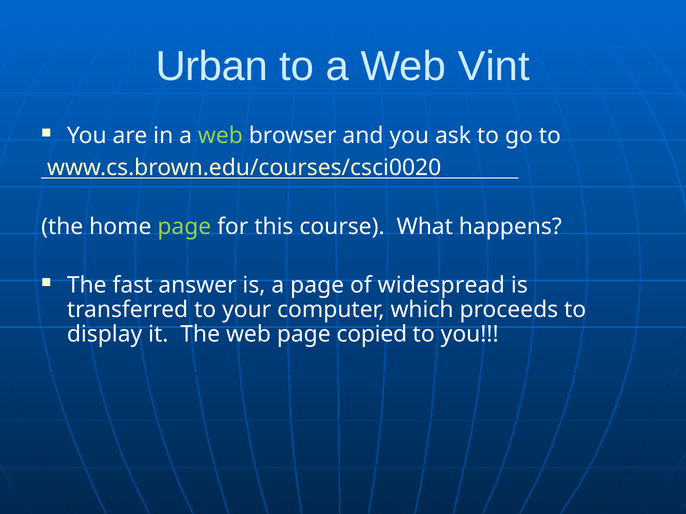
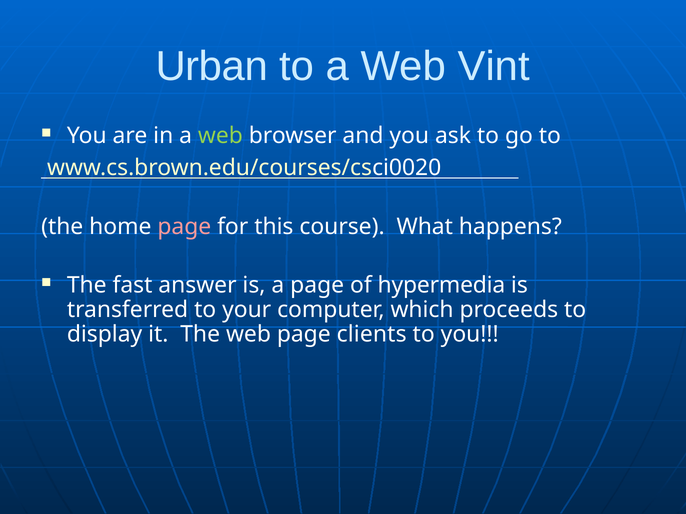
page colour: light green -> pink (184, 227)
widespread: widespread -> hypermedia (441, 285)
copied: copied -> clients (372, 335)
